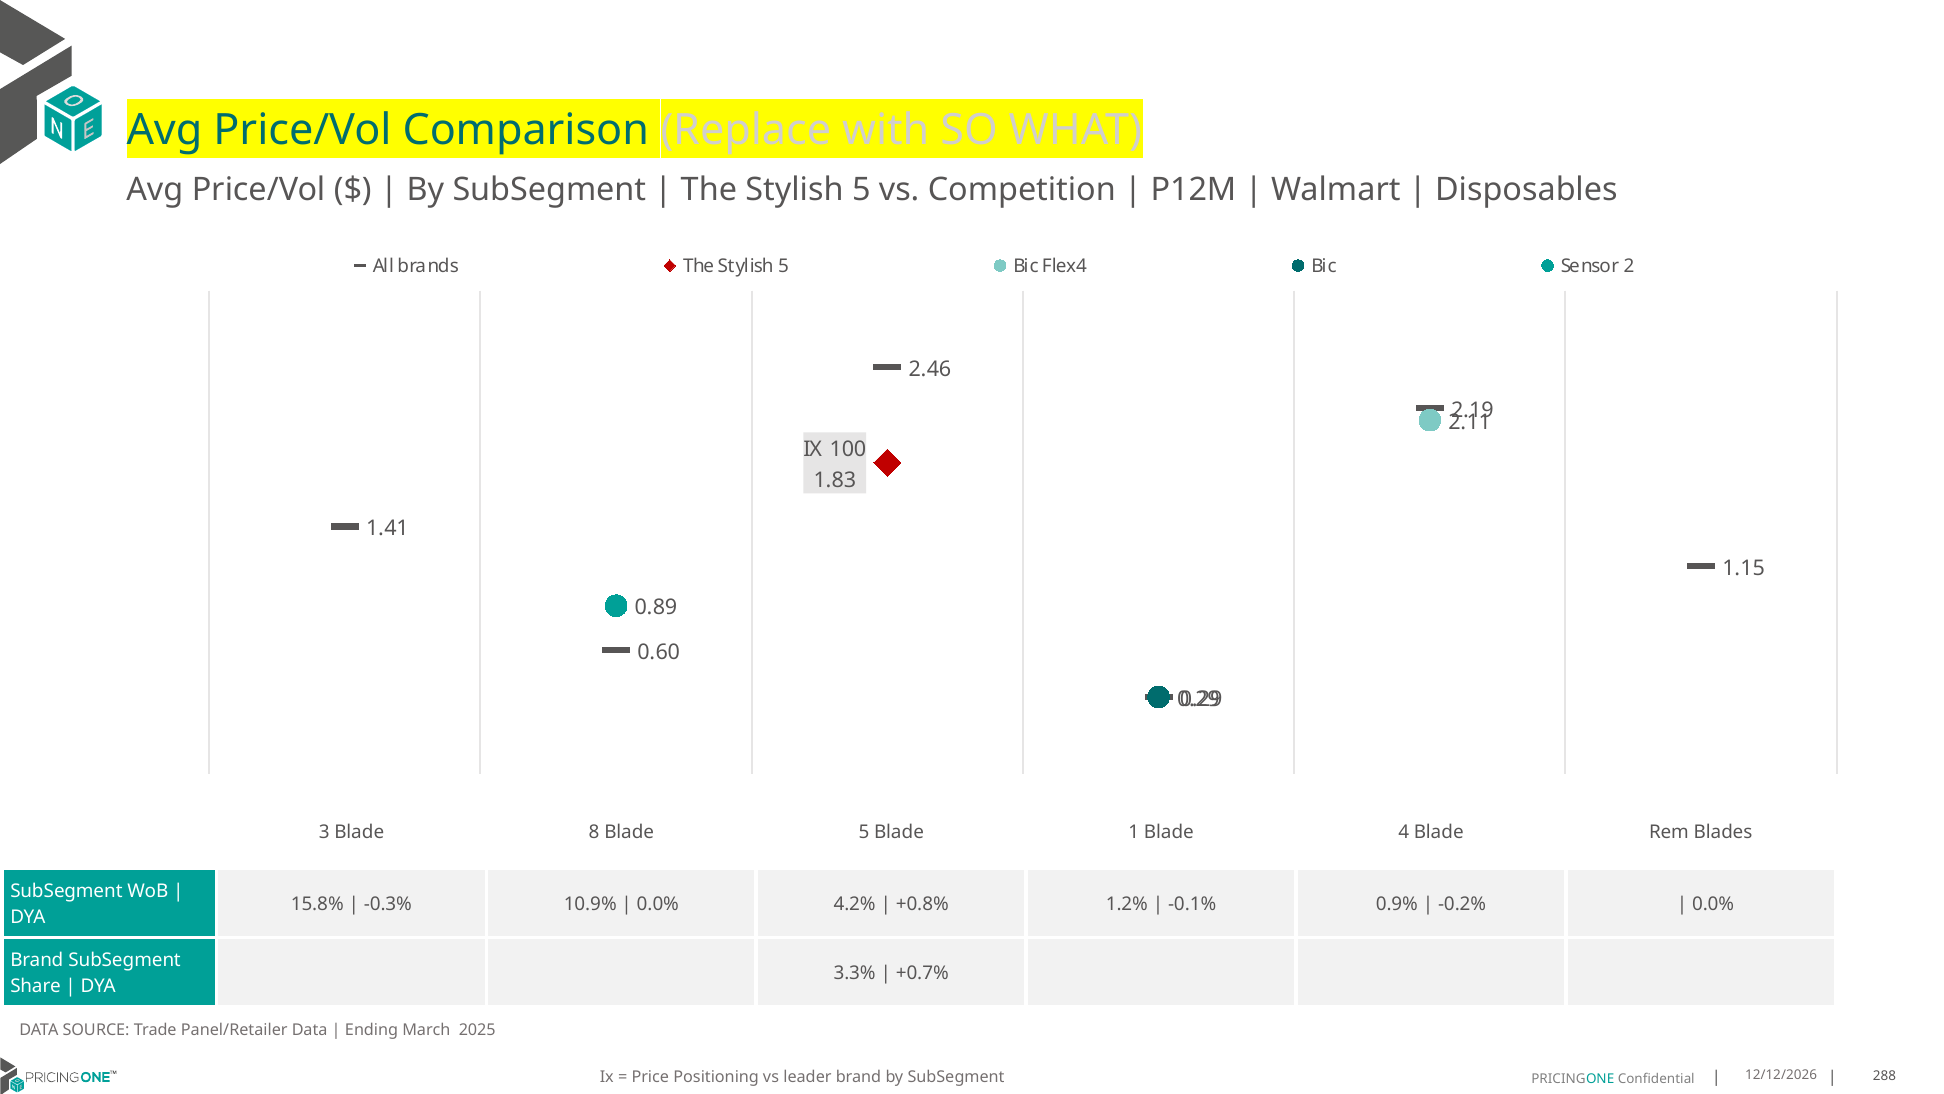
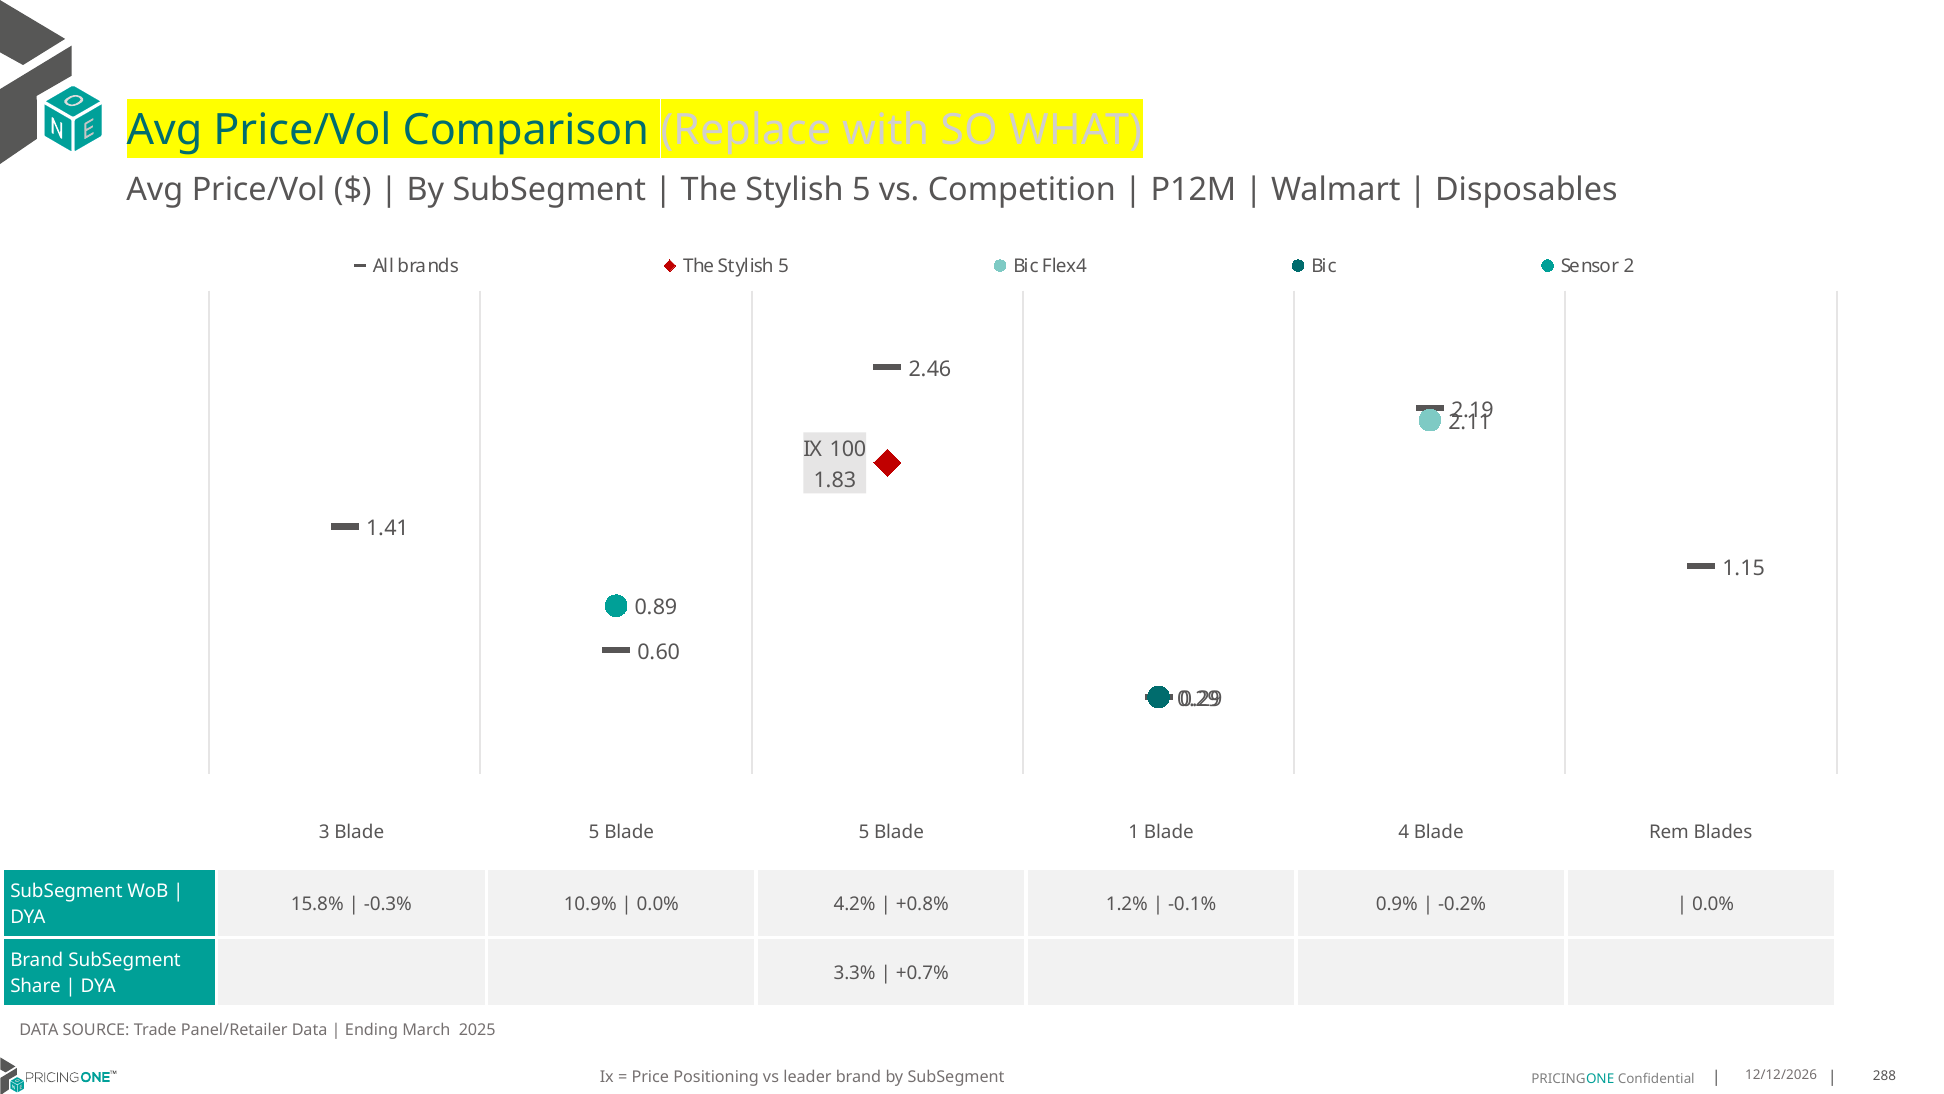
3 Blade 8: 8 -> 5 (594, 832)
